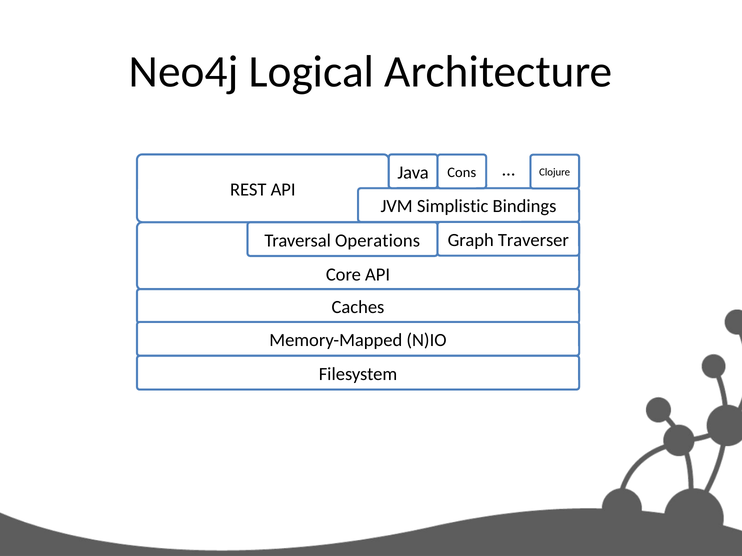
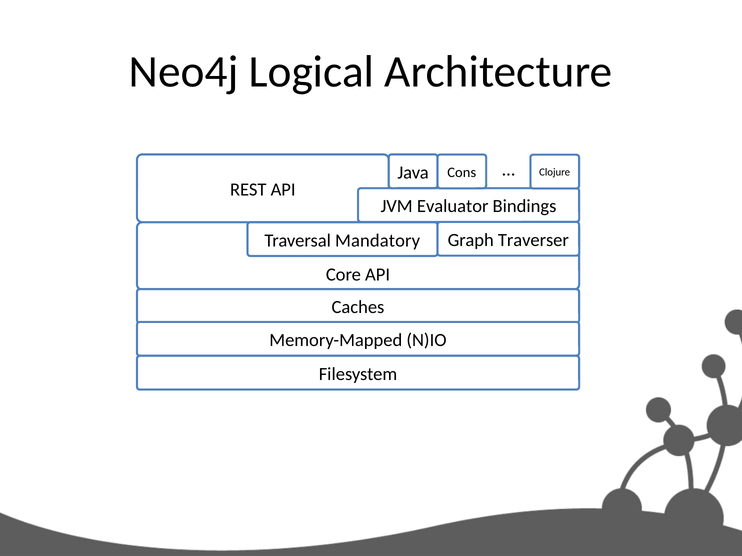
Simplistic: Simplistic -> Evaluator (453, 207)
Operations: Operations -> Mandatory (378, 241)
